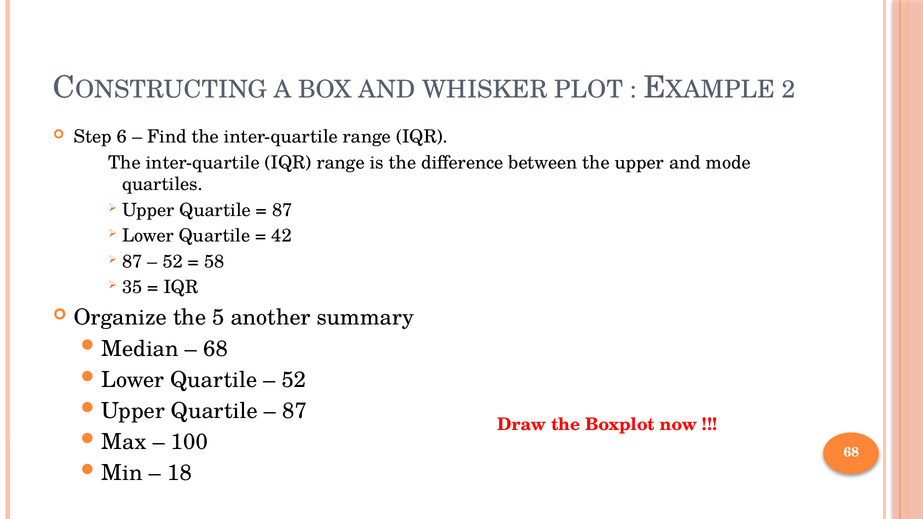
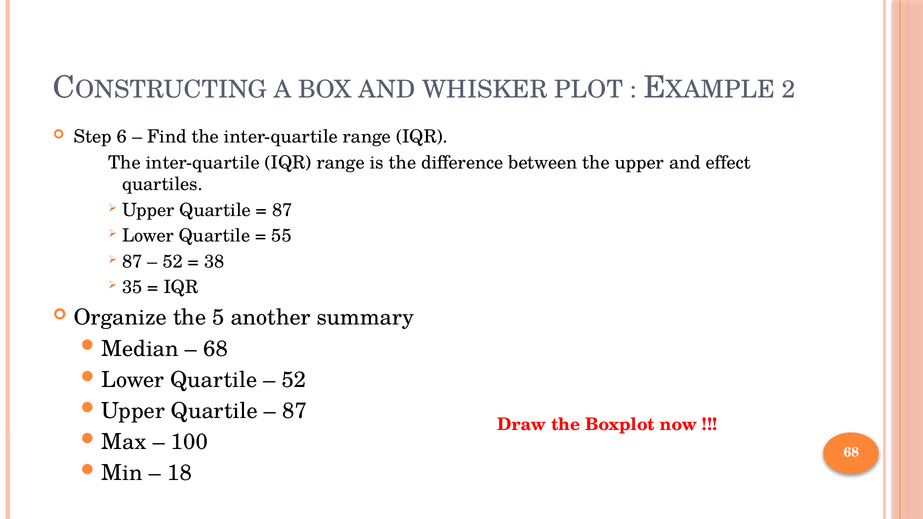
mode: mode -> effect (728, 163)
42: 42 -> 55 (282, 236)
58: 58 -> 38 (214, 262)
